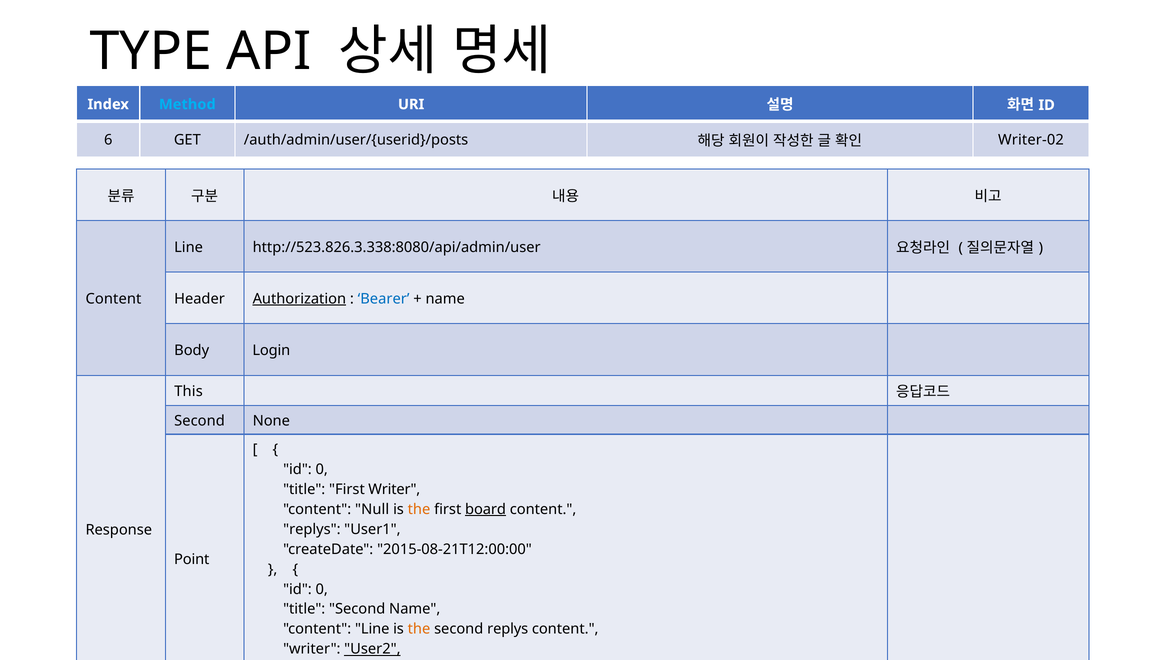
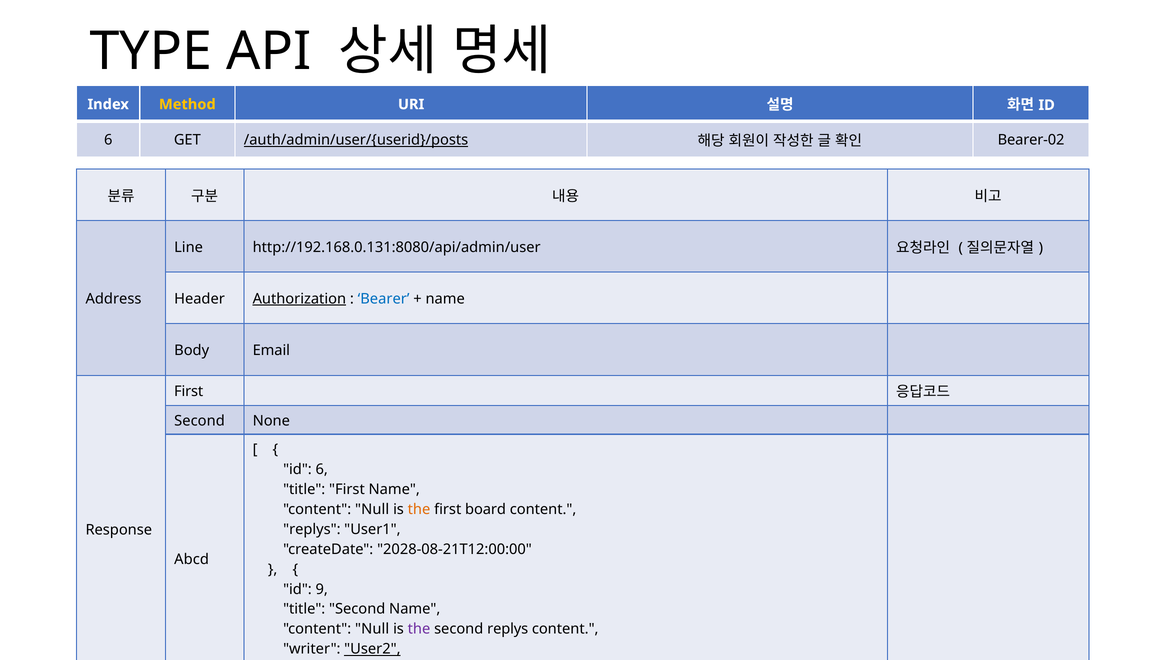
Method colour: light blue -> yellow (187, 104)
/auth/admin/user/{userid}/posts underline: none -> present (356, 140)
Writer-02: Writer-02 -> Bearer-02 (1031, 140)
http://523.826.3.338:8080/api/admin/user: http://523.826.3.338:8080/api/admin/user -> http://192.168.0.131:8080/api/admin/user (397, 247)
Content: Content -> Address (114, 299)
Login: Login -> Email (271, 351)
This: This -> First (189, 391)
0: 0 -> 6 (322, 470)
First Writer: Writer -> Name (394, 490)
board underline: present -> none (486, 510)
2015-08-21T12:00:00: 2015-08-21T12:00:00 -> 2028-08-21T12:00:00 (454, 550)
Point: Point -> Abcd (192, 560)
0: 0 -> 9 (322, 590)
Line: Line -> Null (372, 629)
the colour: orange -> purple (419, 629)
